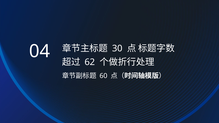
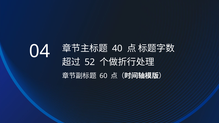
30: 30 -> 40 (117, 48)
62: 62 -> 52 (90, 62)
